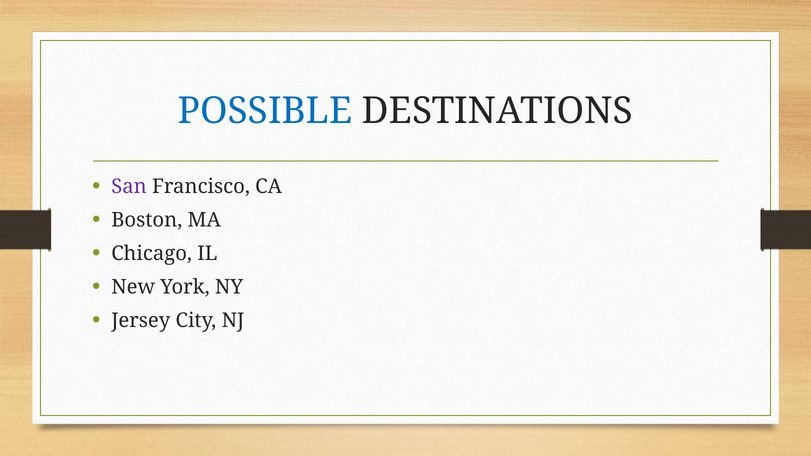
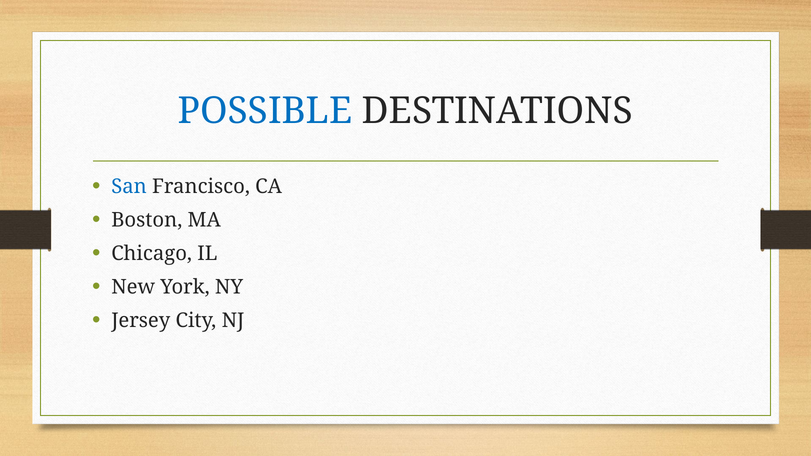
San colour: purple -> blue (129, 187)
